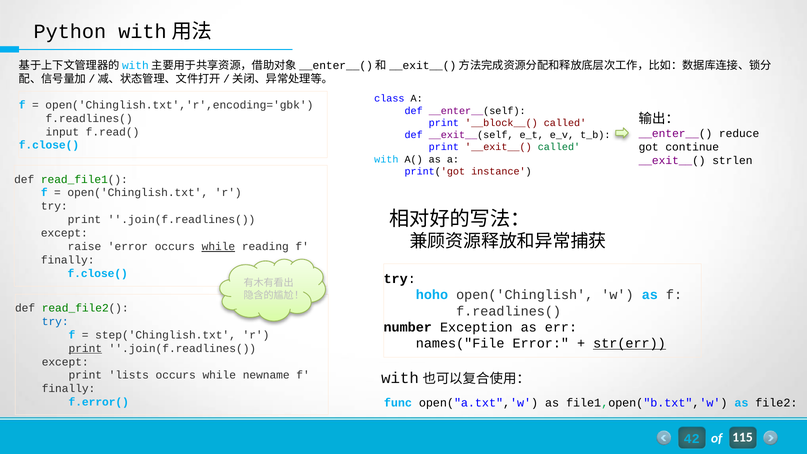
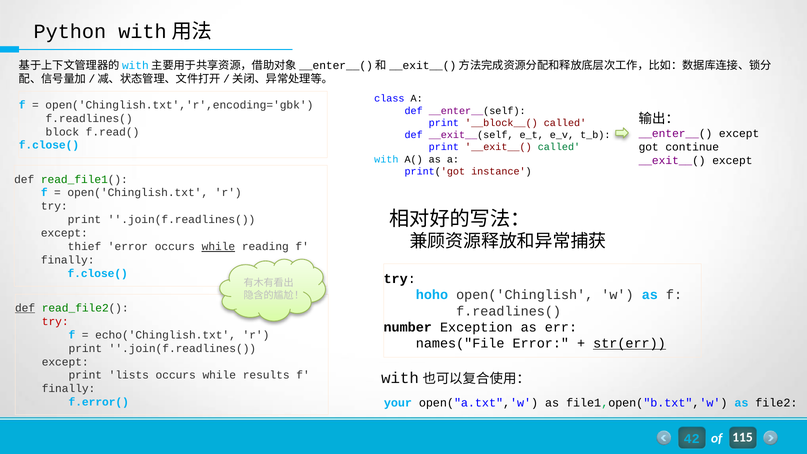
input: input -> block (62, 132)
__enter__( reduce: reduce -> except (739, 134)
__exit__( strlen: strlen -> except (732, 160)
raise: raise -> thief (84, 247)
def underline: none -> present (25, 308)
try colour: blue -> red (55, 321)
step('Chinglish.txt: step('Chinglish.txt -> echo('Chinglish.txt (166, 335)
print underline: present -> none (85, 348)
newname: newname -> results (266, 375)
func: func -> your (398, 403)
